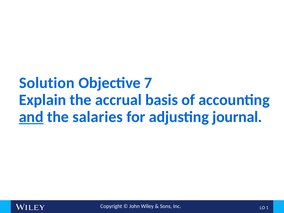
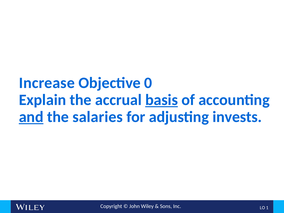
Solution: Solution -> Increase (47, 83)
7: 7 -> 0 (148, 83)
basis underline: none -> present (162, 100)
journal: journal -> invests (237, 117)
